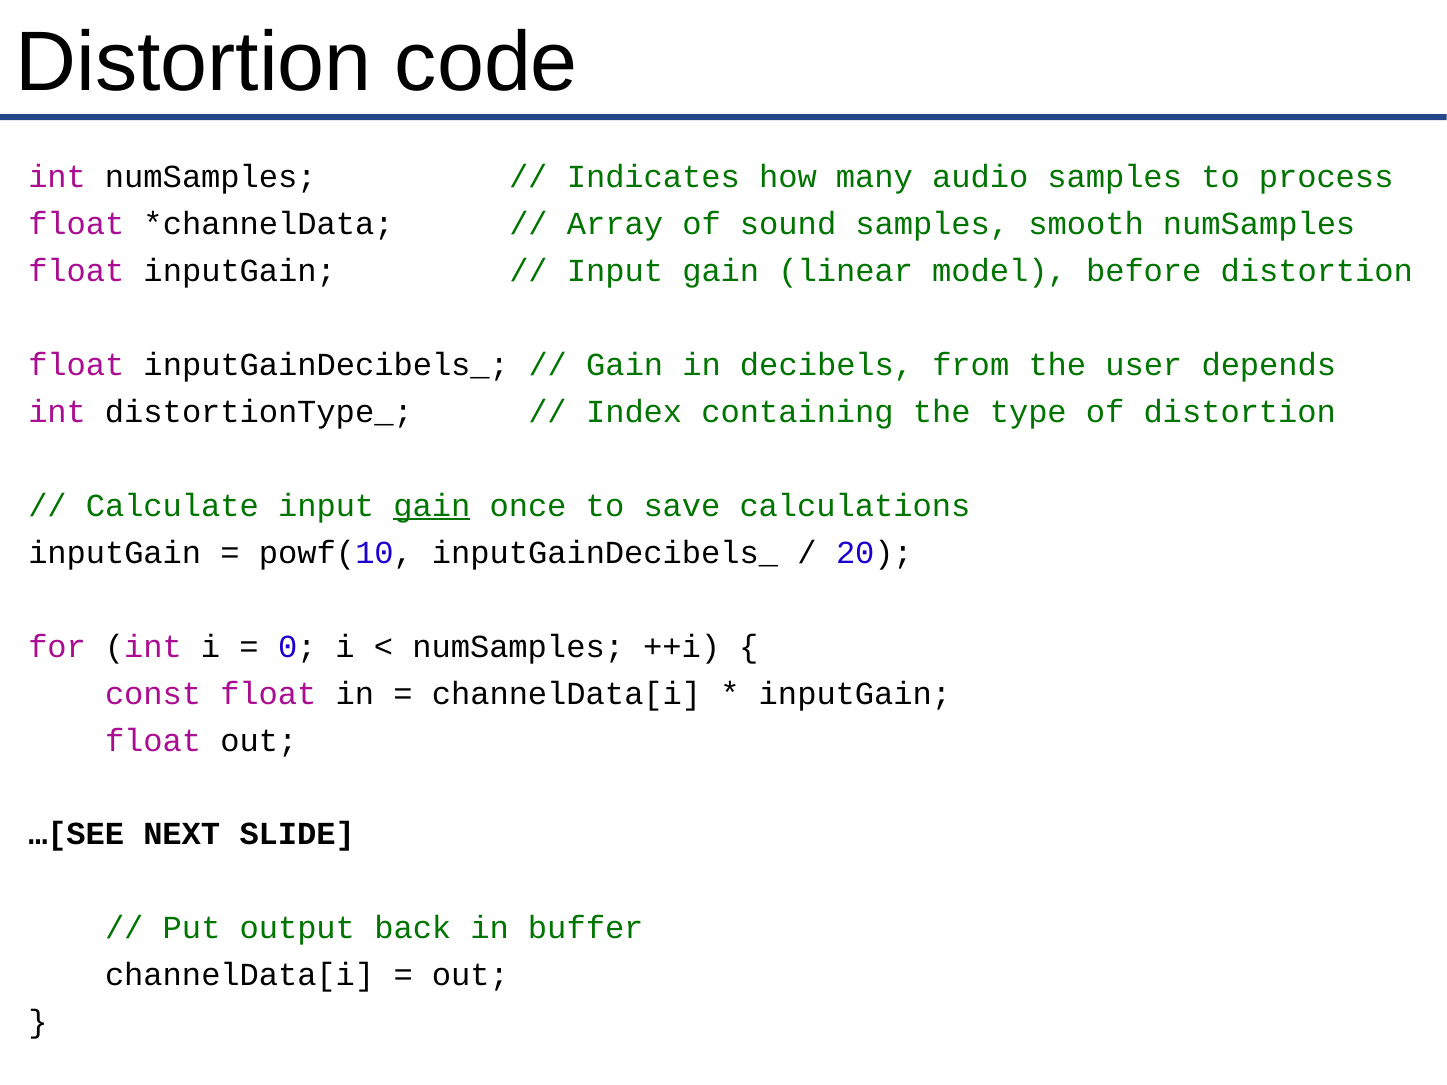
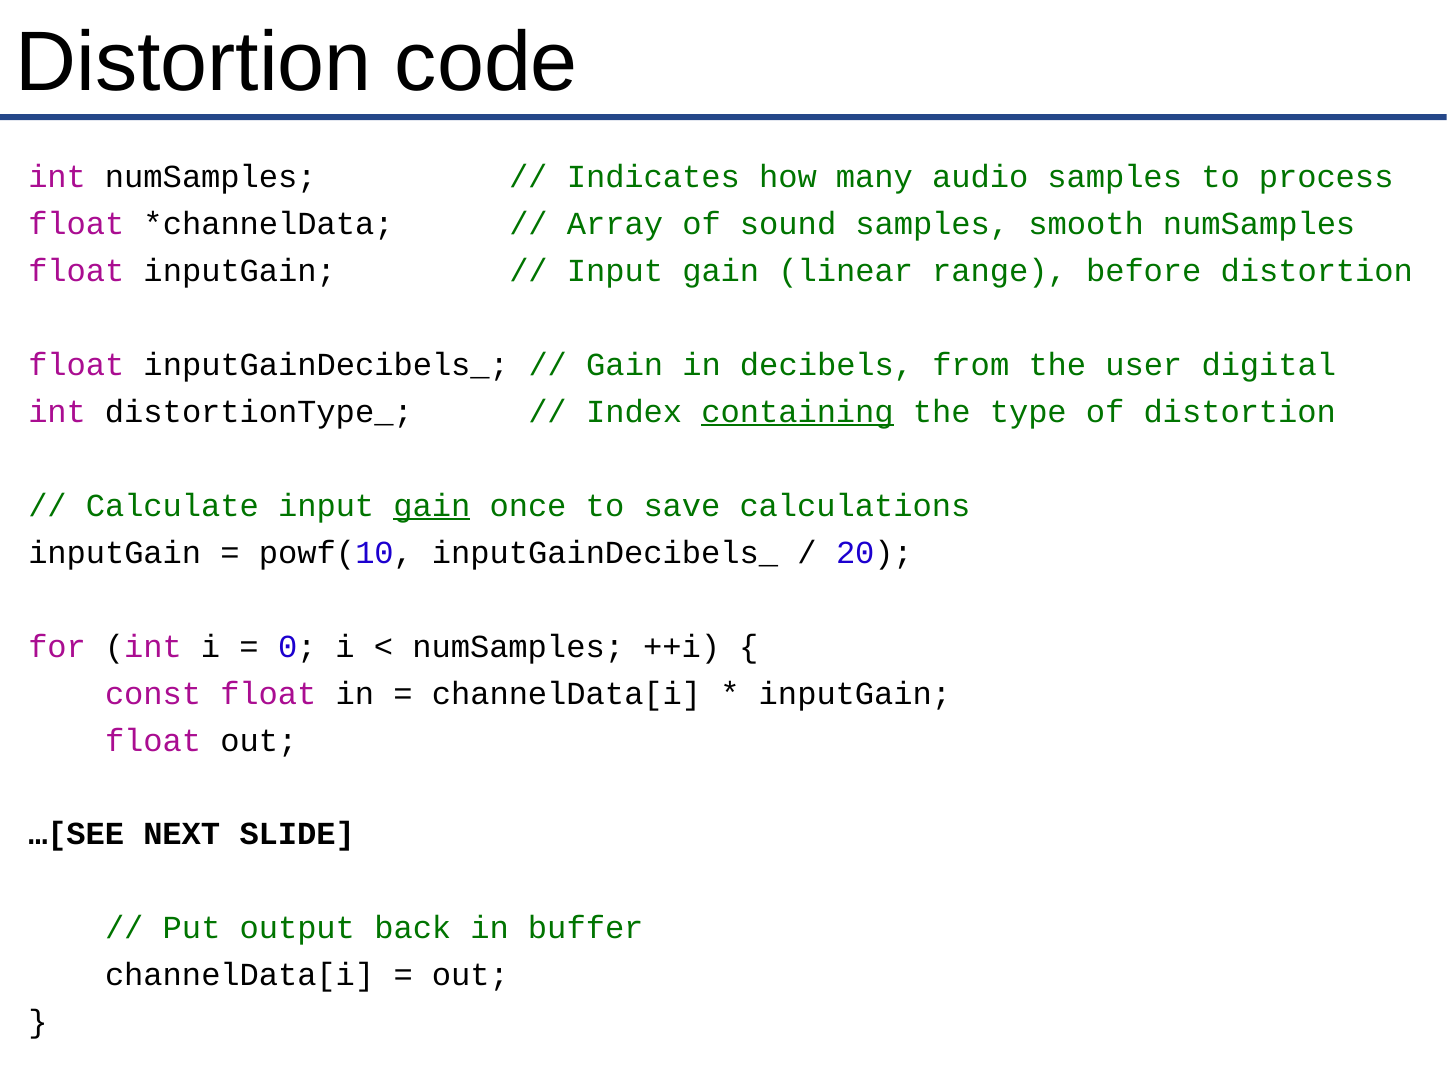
model: model -> range (1000, 271)
depends: depends -> digital (1269, 365)
containing underline: none -> present (798, 412)
